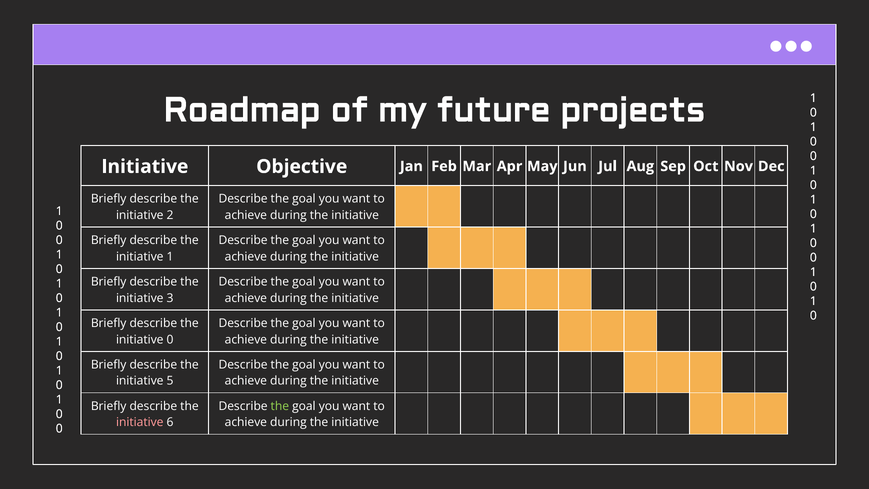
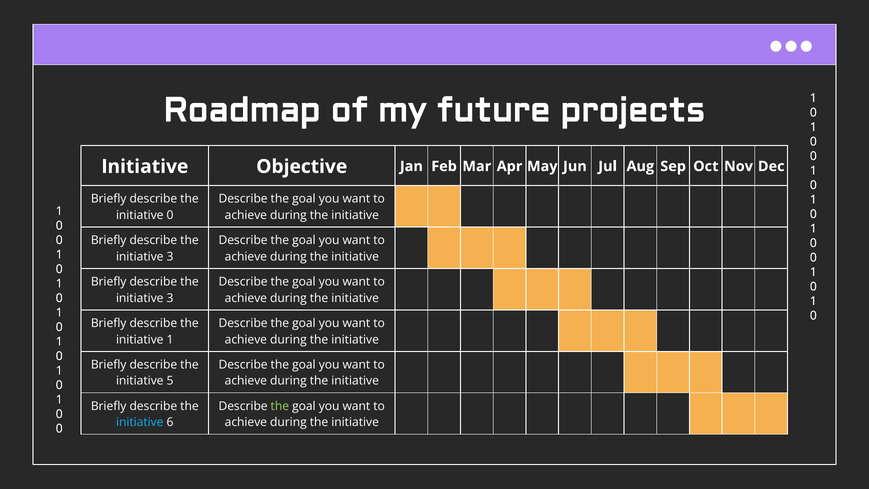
initiative 2: 2 -> 0 (170, 215)
1: 1 -> 3 (170, 257)
0: 0 -> 1 (170, 339)
initiative colour: pink -> light blue (140, 422)
